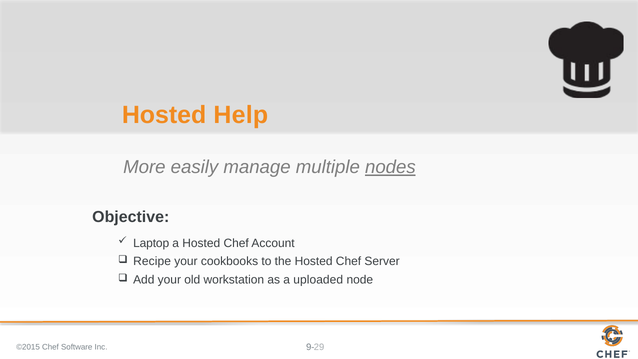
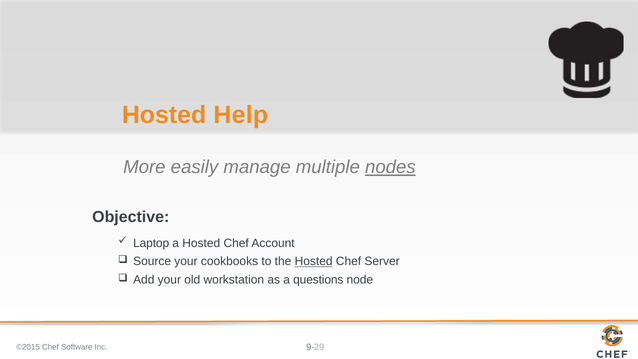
Recipe: Recipe -> Source (152, 261)
Hosted underline: none -> present (314, 261)
uploaded: uploaded -> questions (318, 280)
